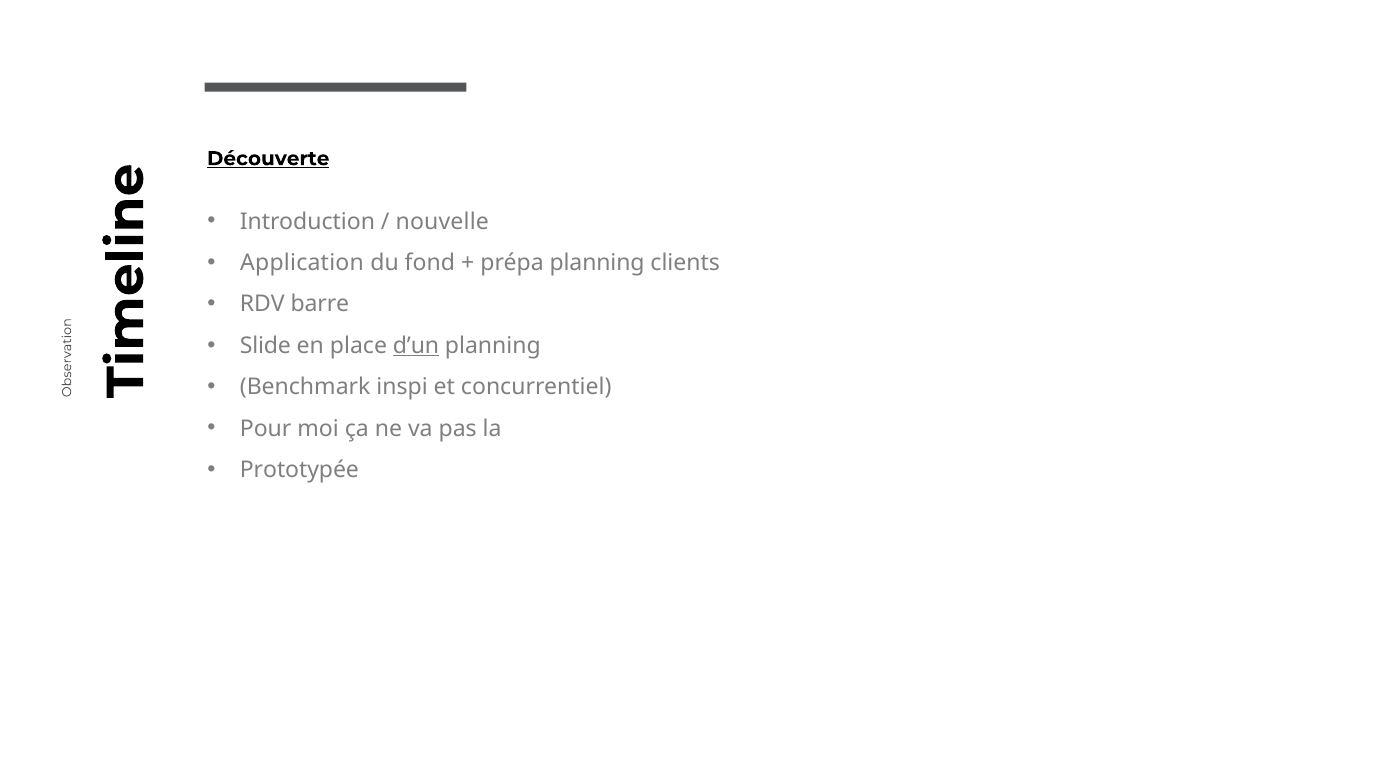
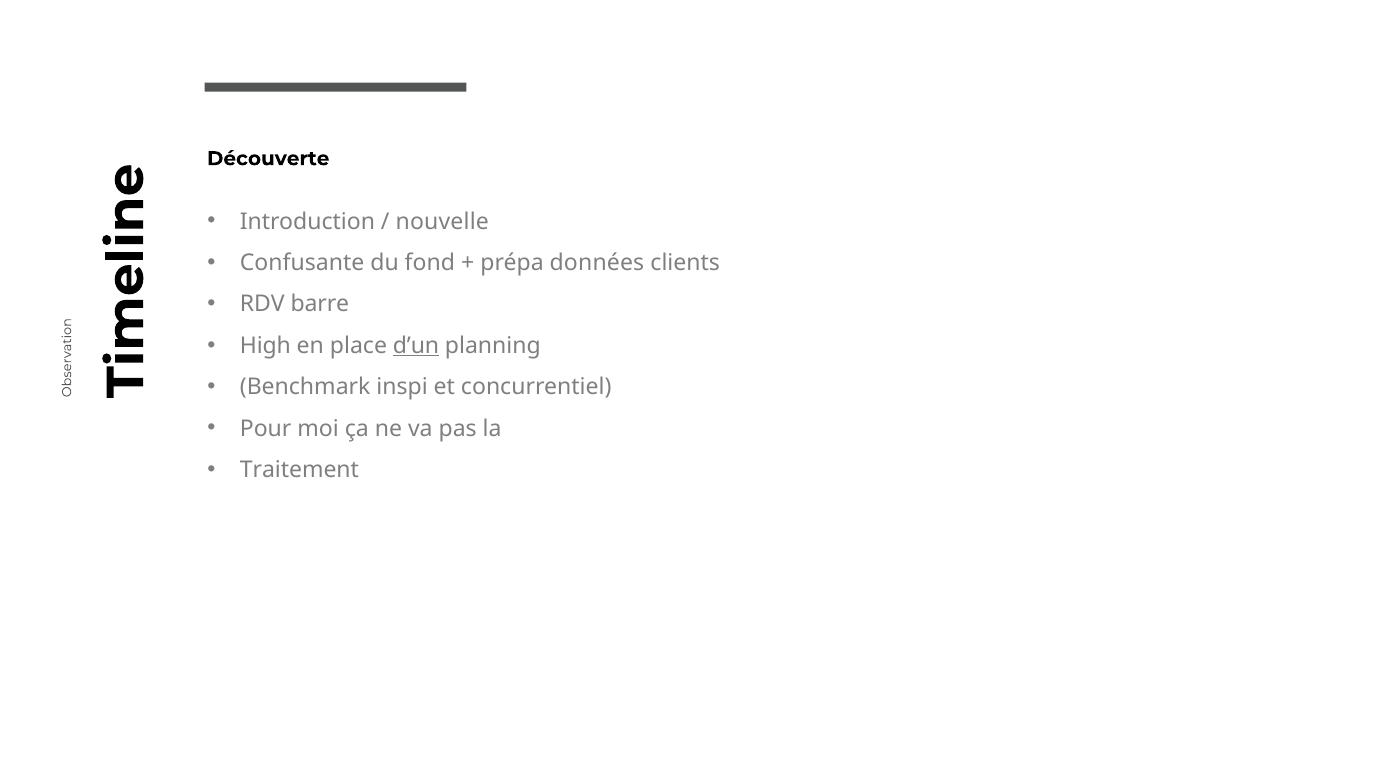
Découverte underline: present -> none (268, 159)
Application: Application -> Confusante (302, 263)
prépa planning: planning -> données (597, 263)
Slide: Slide -> High (265, 346)
Prototypée: Prototypée -> Traitement (299, 470)
